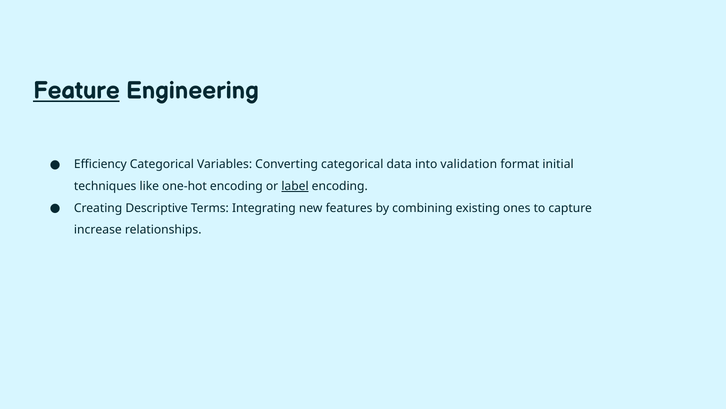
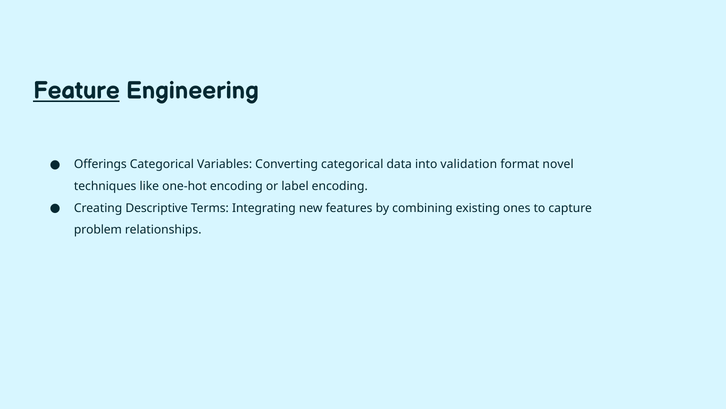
Efficiency: Efficiency -> Offerings (100, 164)
initial: initial -> novel (558, 164)
label underline: present -> none (295, 186)
increase: increase -> problem (98, 230)
